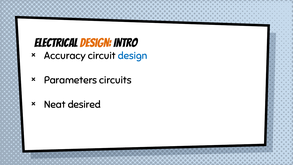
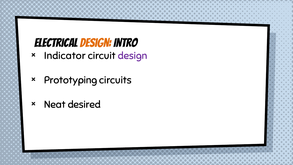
Accuracy: Accuracy -> Indicator (65, 56)
design colour: blue -> purple (133, 56)
Parameters: Parameters -> Prototyping (71, 80)
